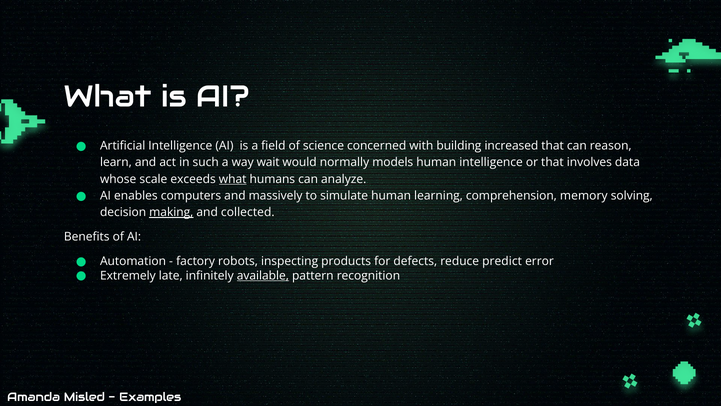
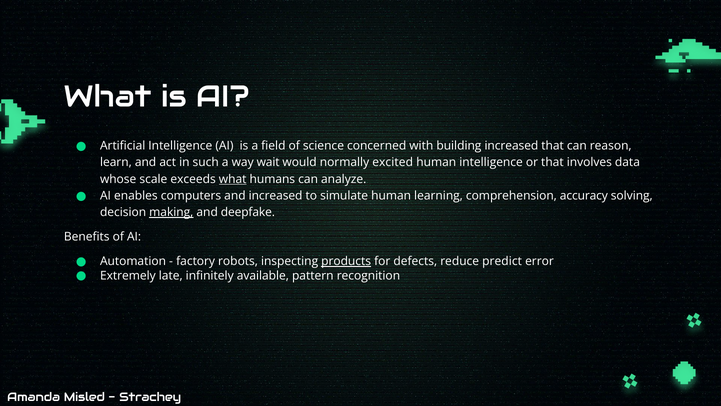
models: models -> excited (393, 162)
and massively: massively -> increased (276, 196)
memory: memory -> accuracy (584, 196)
collected: collected -> deepfake (248, 212)
products underline: none -> present (346, 261)
available underline: present -> none (263, 275)
Examples: Examples -> Strachey (150, 397)
